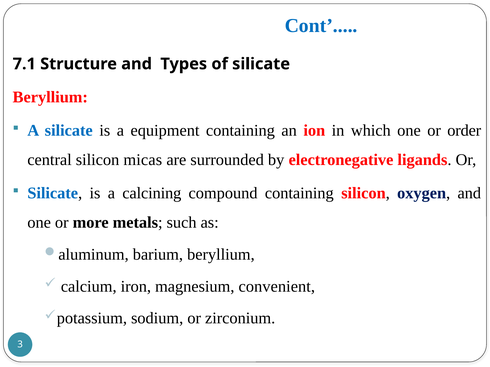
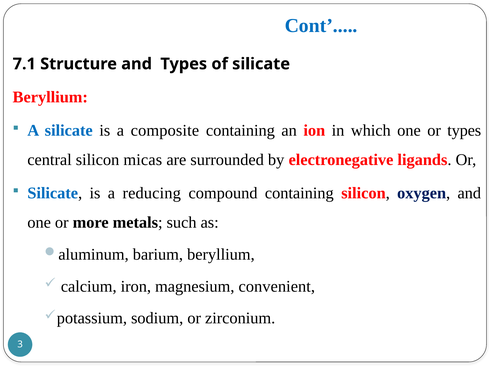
equipment: equipment -> composite (165, 131)
or order: order -> types (464, 131)
calcining: calcining -> reducing (152, 193)
